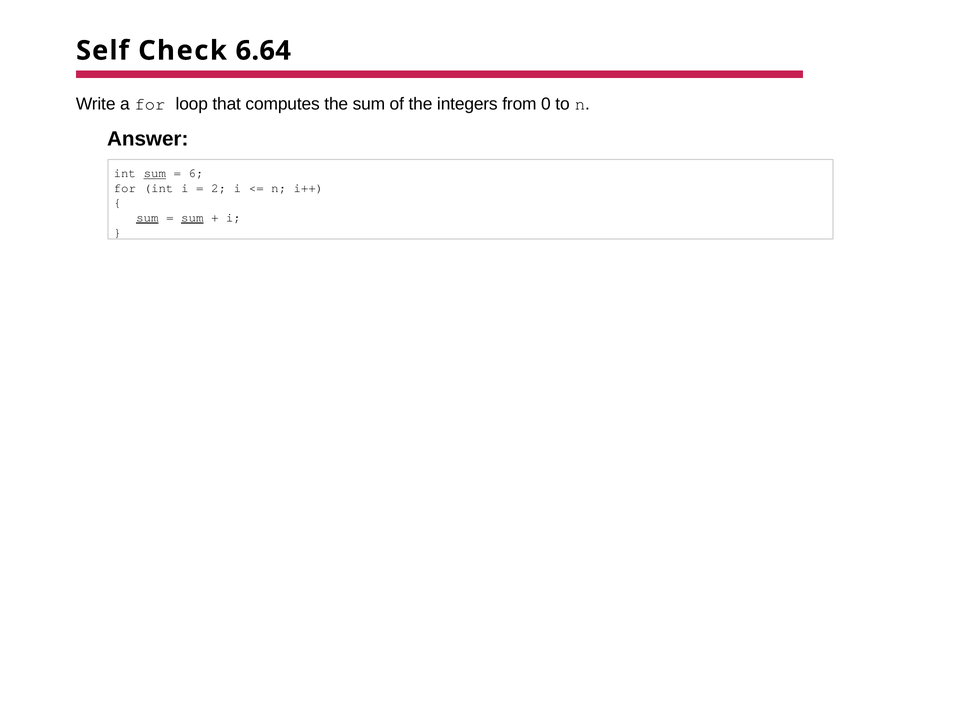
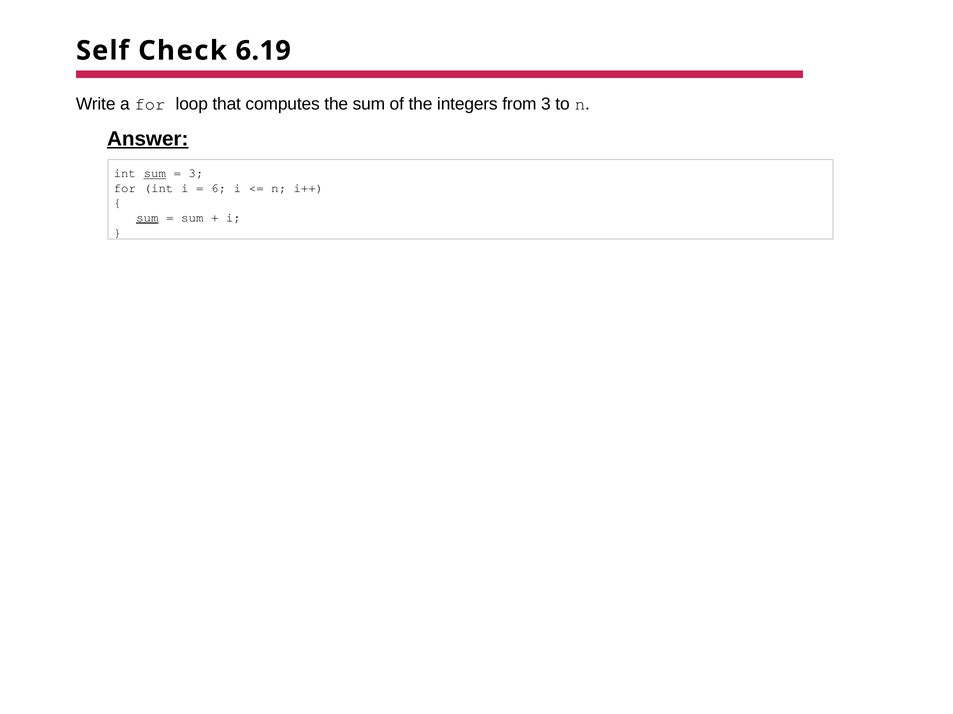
6.64: 6.64 -> 6.19 (263, 51)
from 0: 0 -> 3 (546, 104)
Answer underline: none -> present (148, 139)
6: 6 -> 3 (196, 174)
2: 2 -> 6 (219, 188)
sum underline: present -> none (192, 218)
